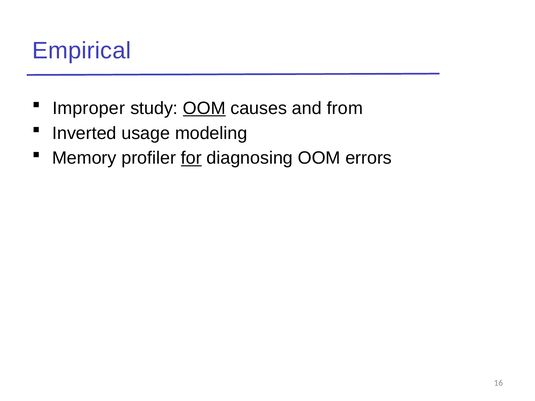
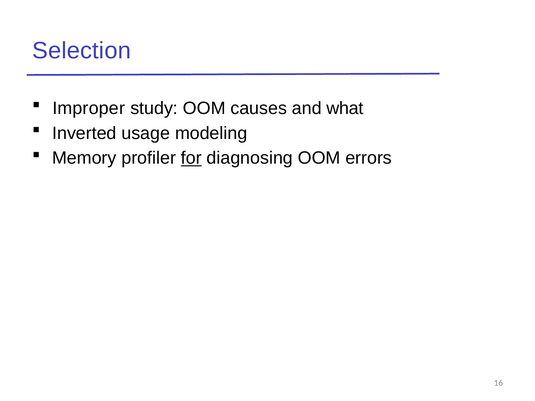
Empirical: Empirical -> Selection (82, 51)
OOM underline: present -> none (204, 108)
from: from -> what (345, 108)
